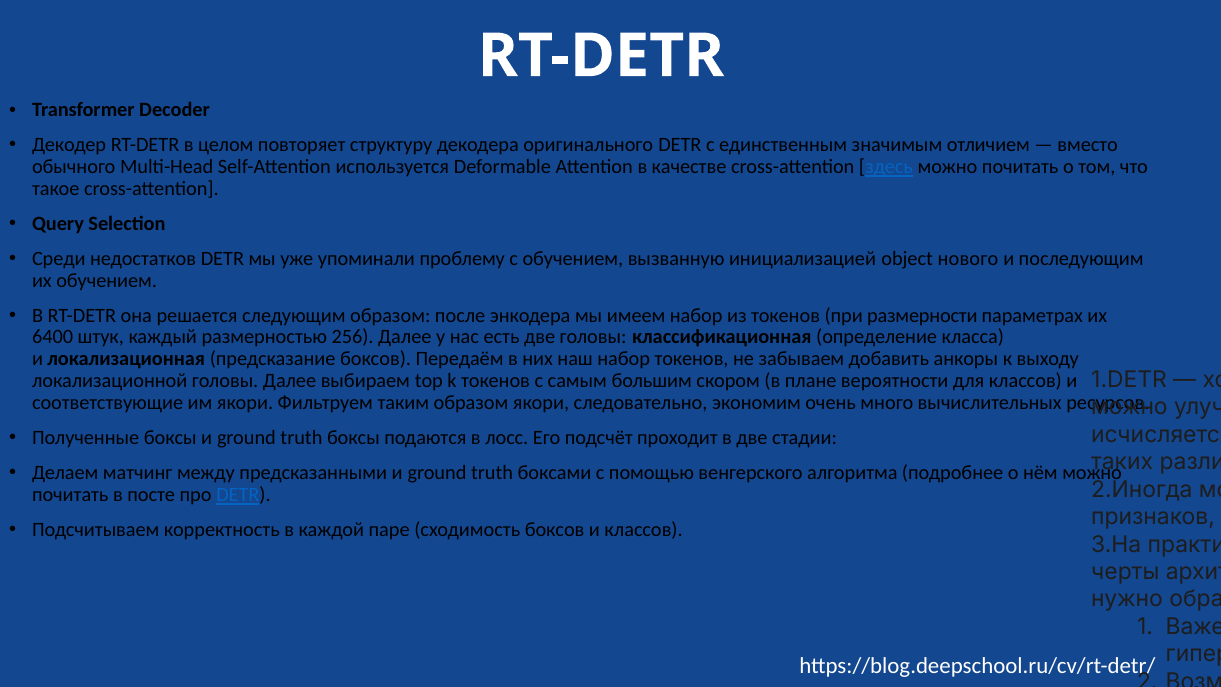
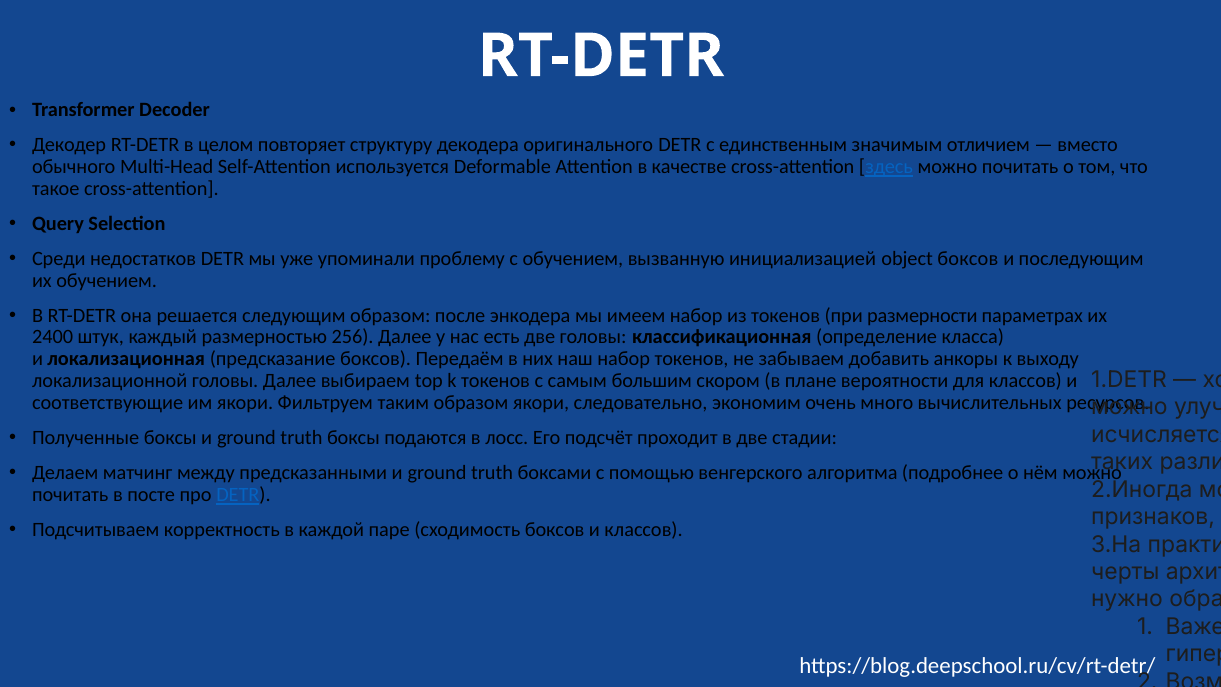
object нового: нового -> боксов (968, 259)
6400: 6400 -> 2400 (53, 337)
